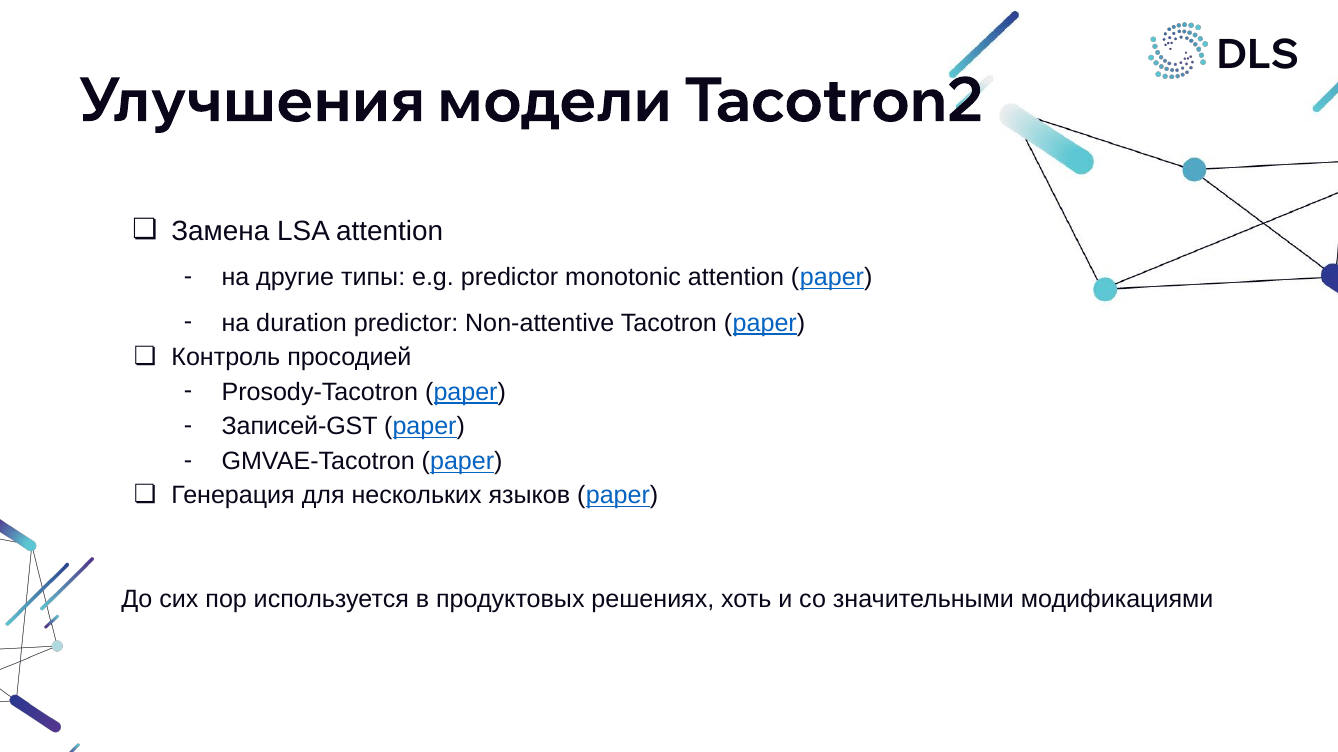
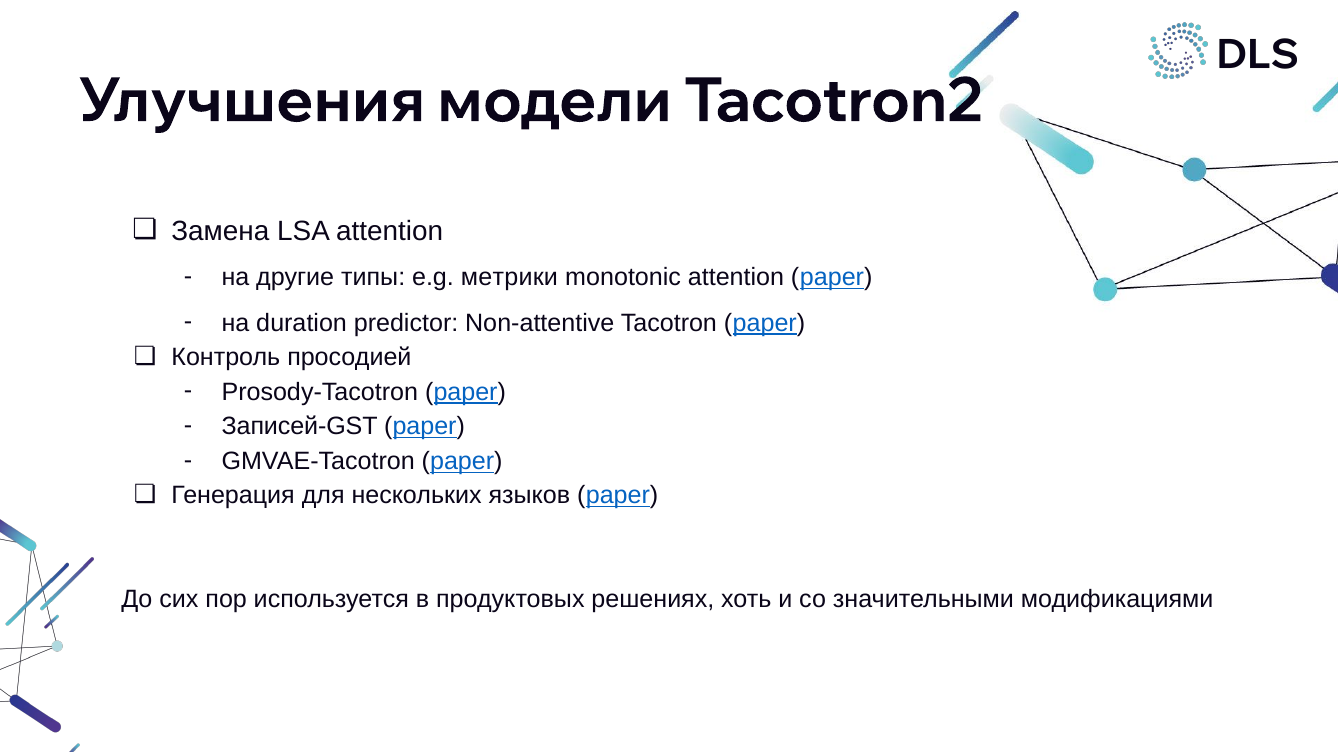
e.g predictor: predictor -> метрики (509, 278)
